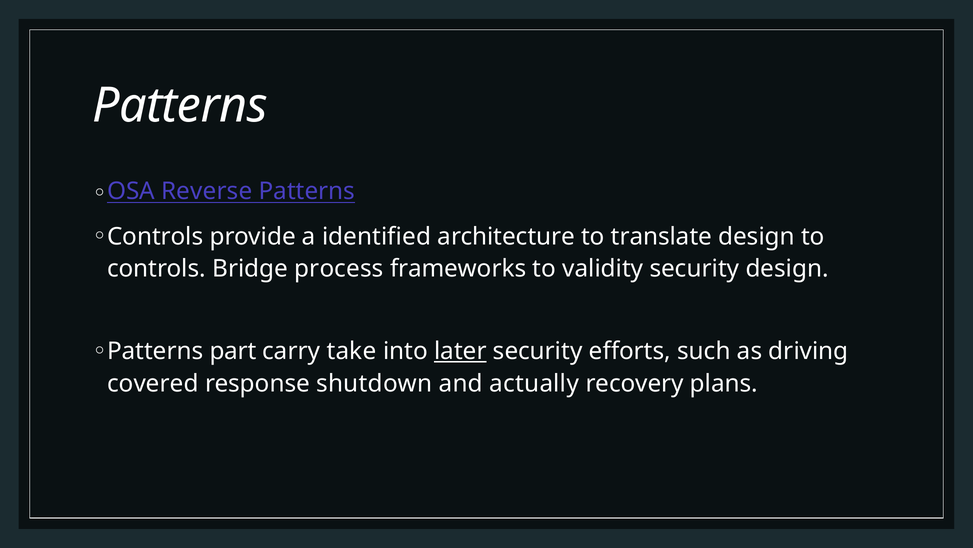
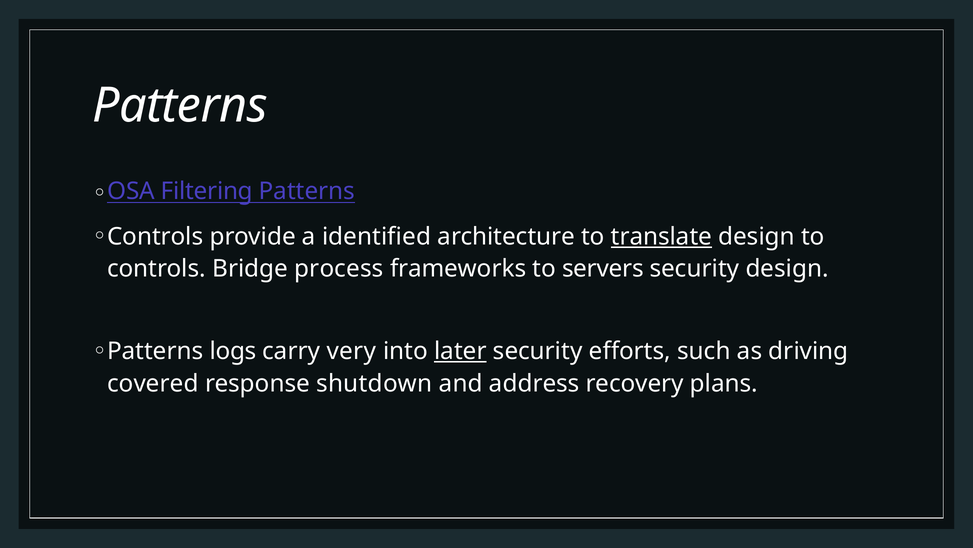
Reverse: Reverse -> Filtering (207, 191)
translate underline: none -> present (661, 236)
validity: validity -> servers (603, 268)
part: part -> logs (233, 351)
take: take -> very (351, 351)
actually: actually -> address (534, 383)
